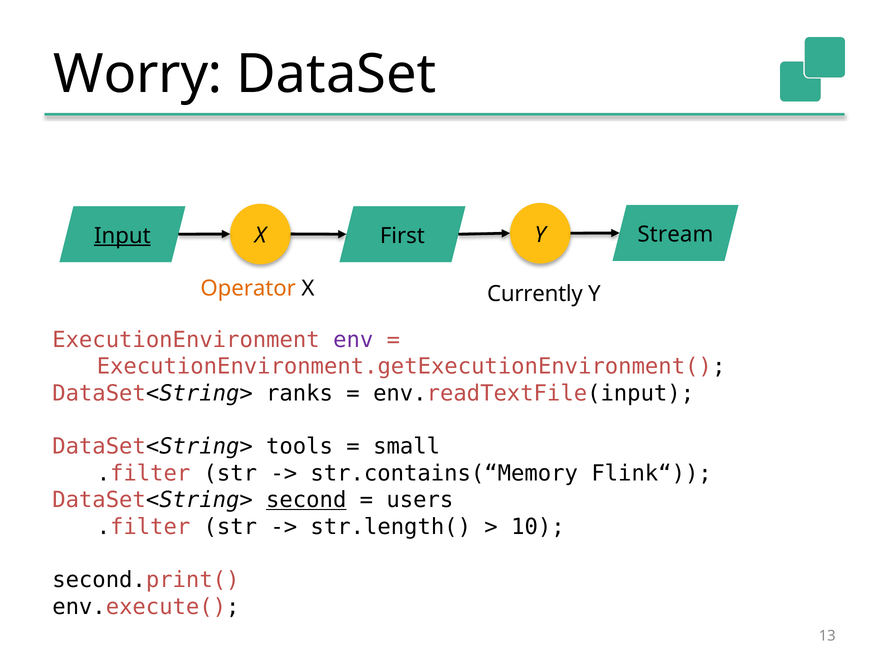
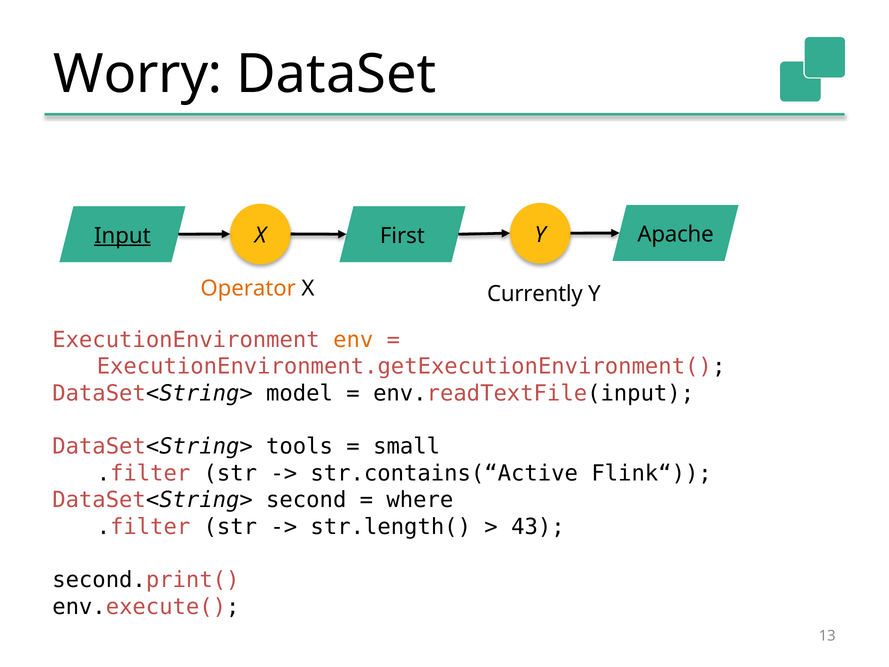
Stream: Stream -> Apache (676, 234)
env colour: purple -> orange (353, 340)
ranks: ranks -> model (300, 393)
str.contains(“Memory: str.contains(“Memory -> str.contains(“Active (444, 473)
second underline: present -> none (306, 500)
users: users -> where (420, 500)
10: 10 -> 43 (538, 526)
